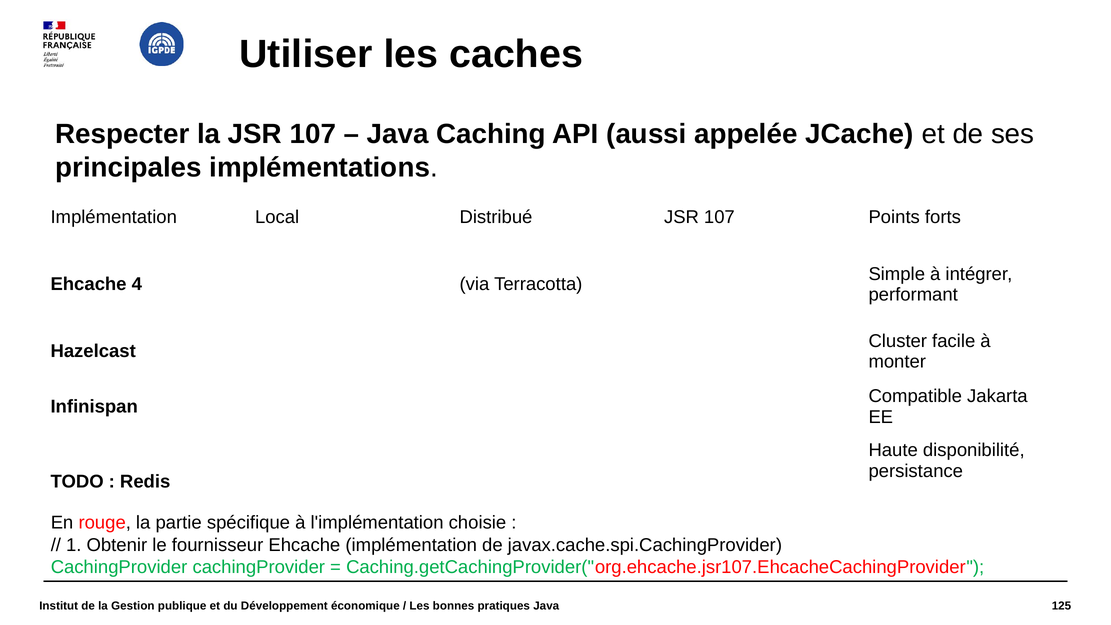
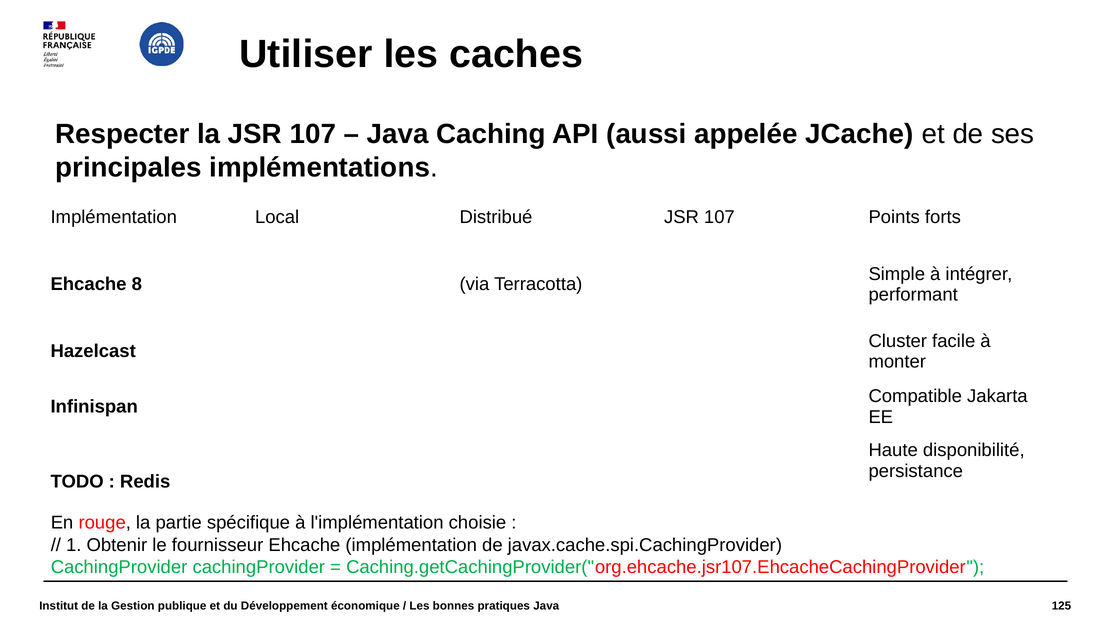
4: 4 -> 8 (137, 284)
